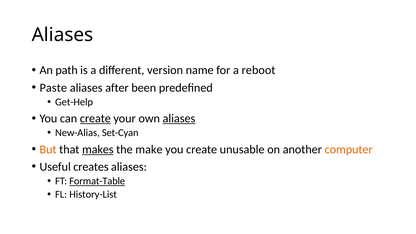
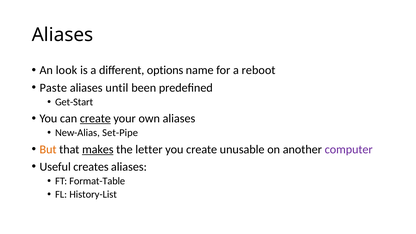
path: path -> look (66, 70)
version: version -> options (165, 70)
after: after -> until (117, 88)
Get-Help: Get-Help -> Get-Start (74, 102)
aliases underline: present -> none (179, 119)
Set-Cyan: Set-Cyan -> Set-Pipe (120, 133)
make: make -> letter (149, 149)
computer colour: orange -> purple (349, 149)
Format-Table underline: present -> none (97, 181)
